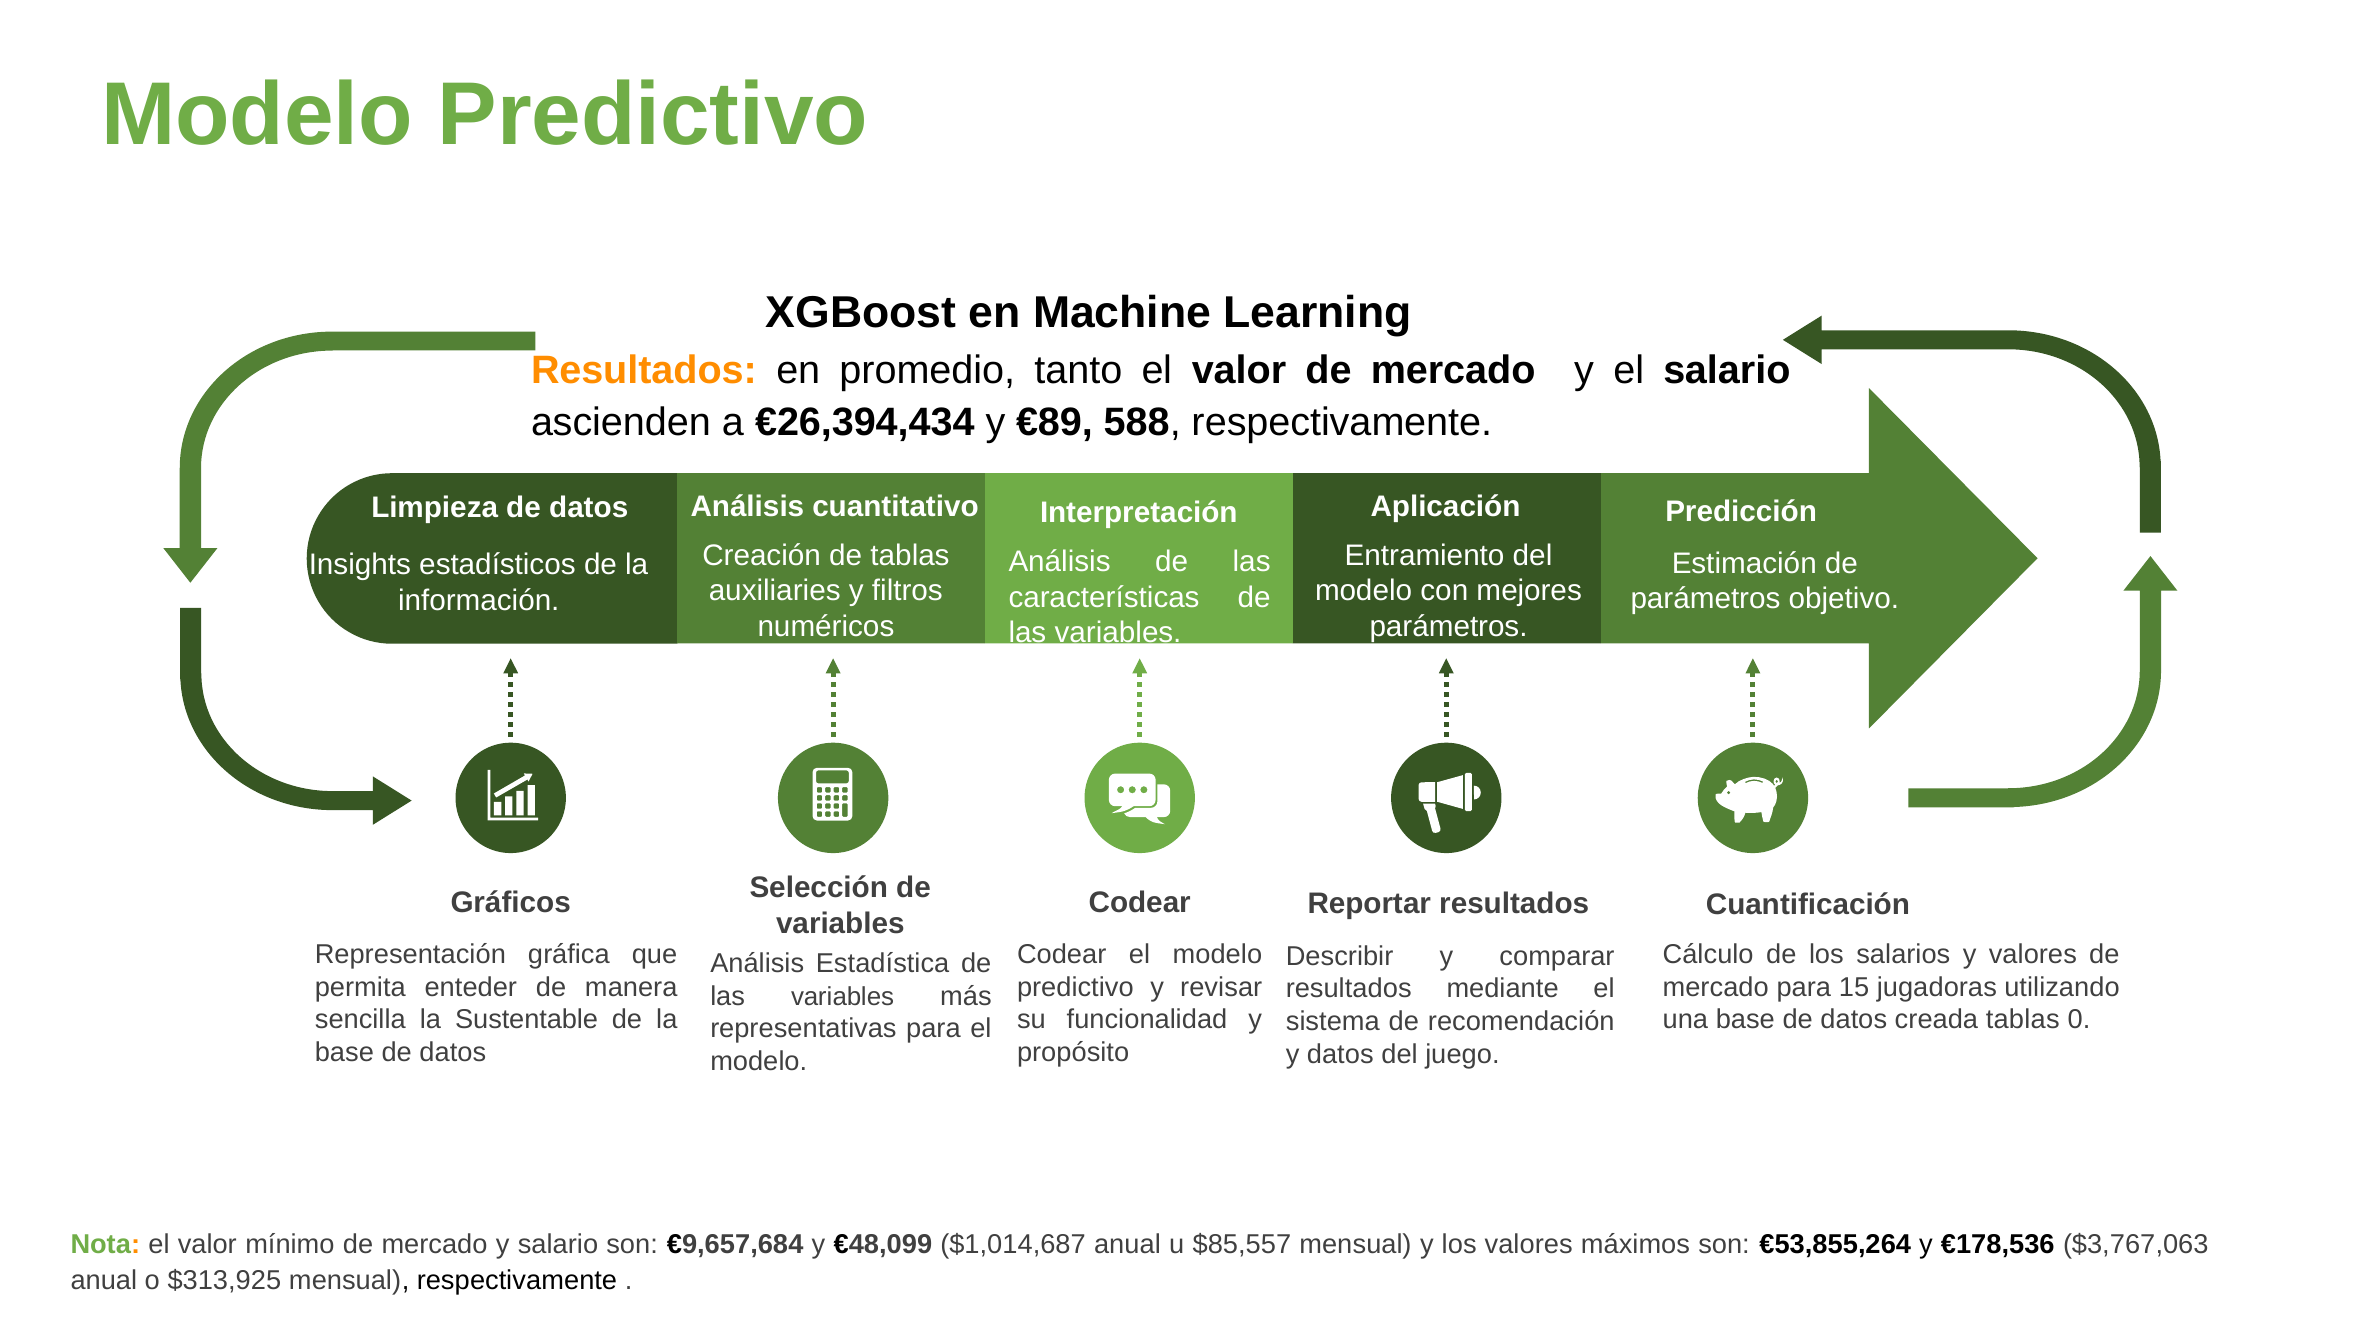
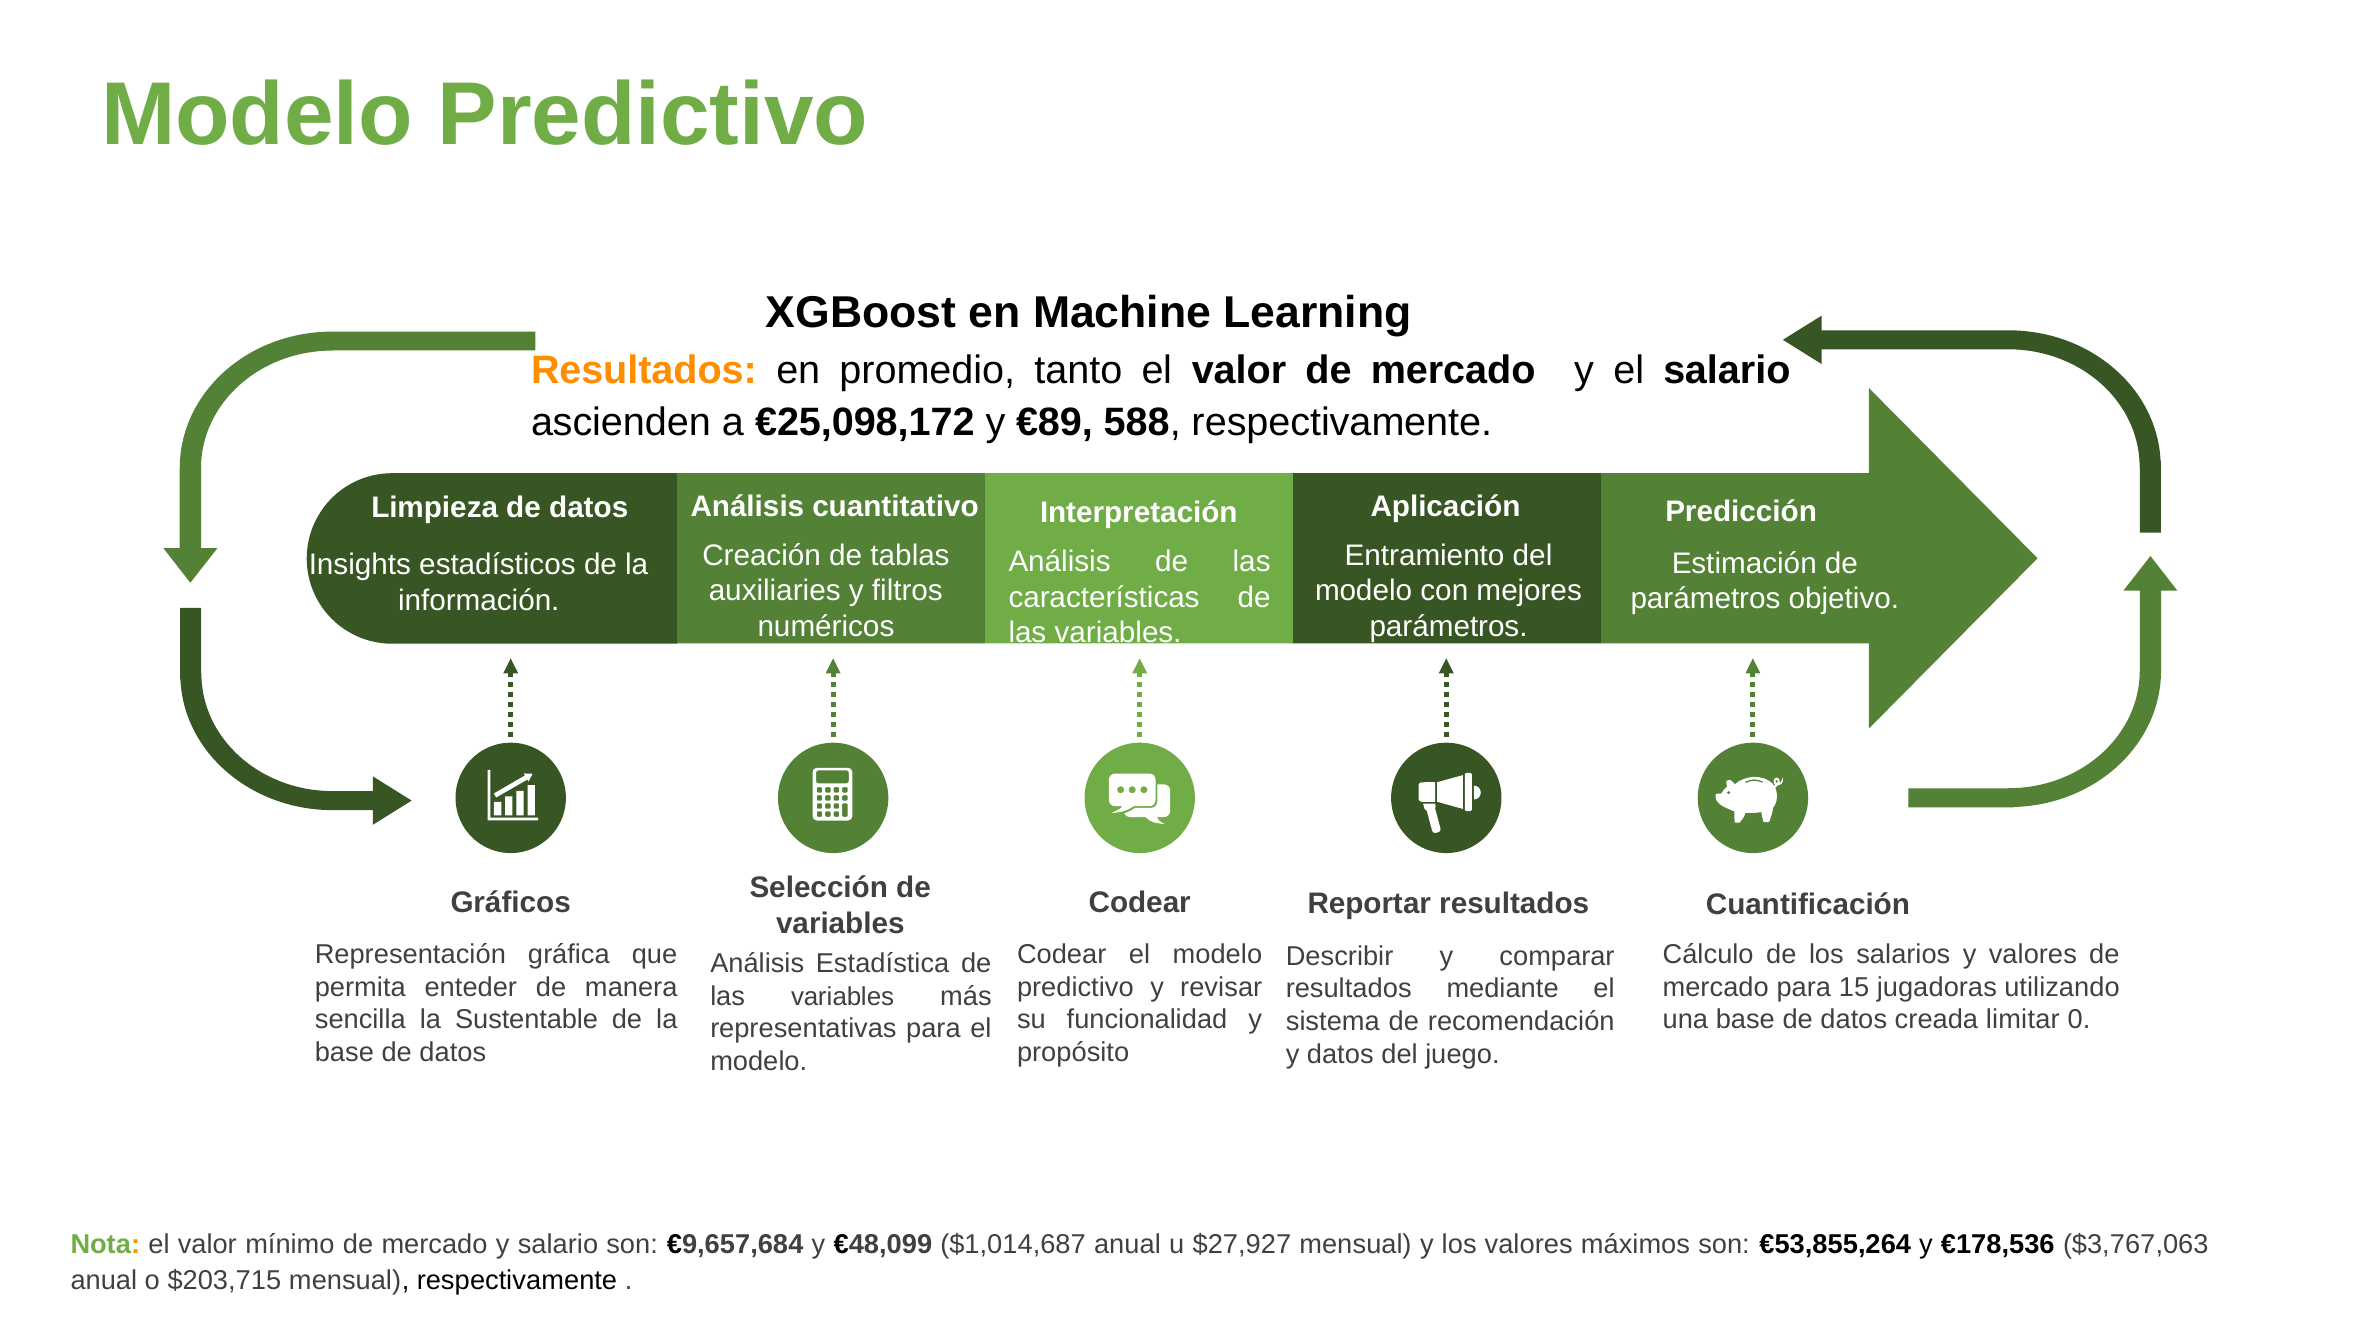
€26,394,434: €26,394,434 -> €25,098,172 (865, 422)
creada tablas: tablas -> limitar (2023, 1020)
$85,557: $85,557 -> $27,927 (1242, 1244)
$313,925: $313,925 -> $203,715 (224, 1280)
